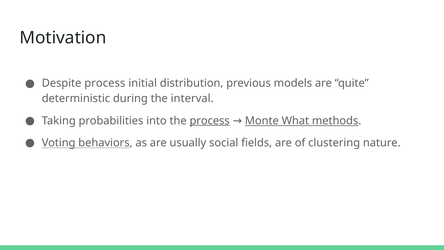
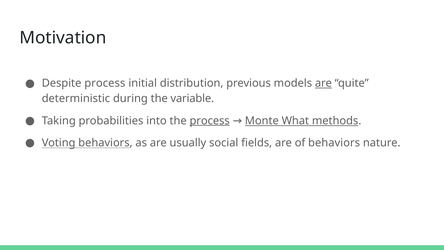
are underline: none -> present (323, 83)
interval: interval -> variable (192, 98)
of clustering: clustering -> behaviors (334, 143)
